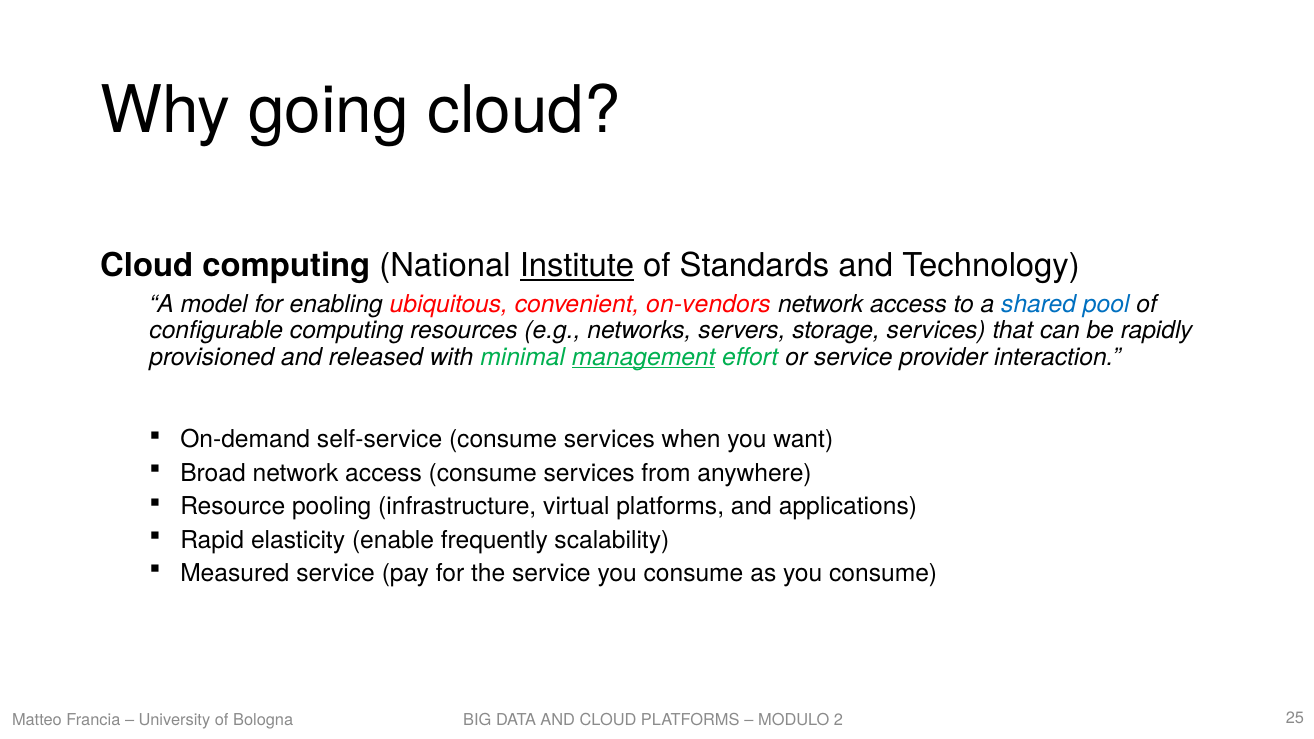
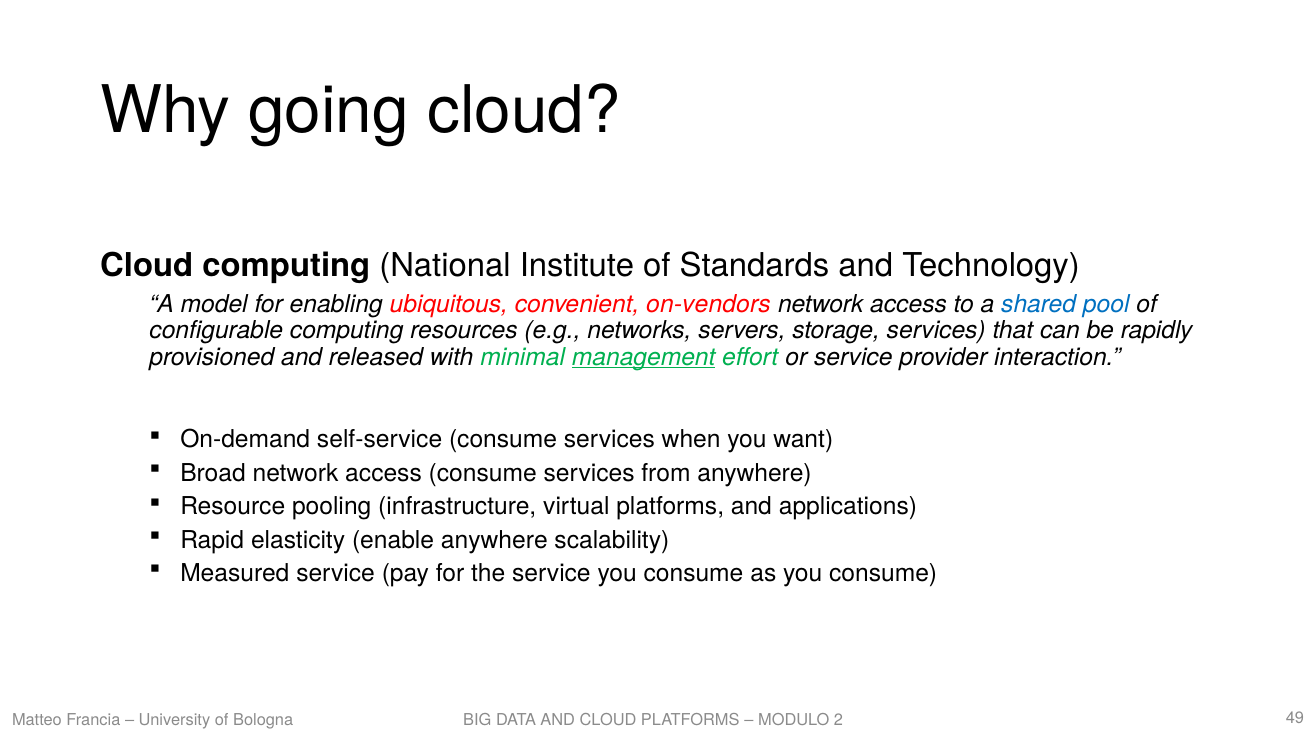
Institute underline: present -> none (577, 266)
enable frequently: frequently -> anywhere (494, 540)
25: 25 -> 49 (1295, 719)
